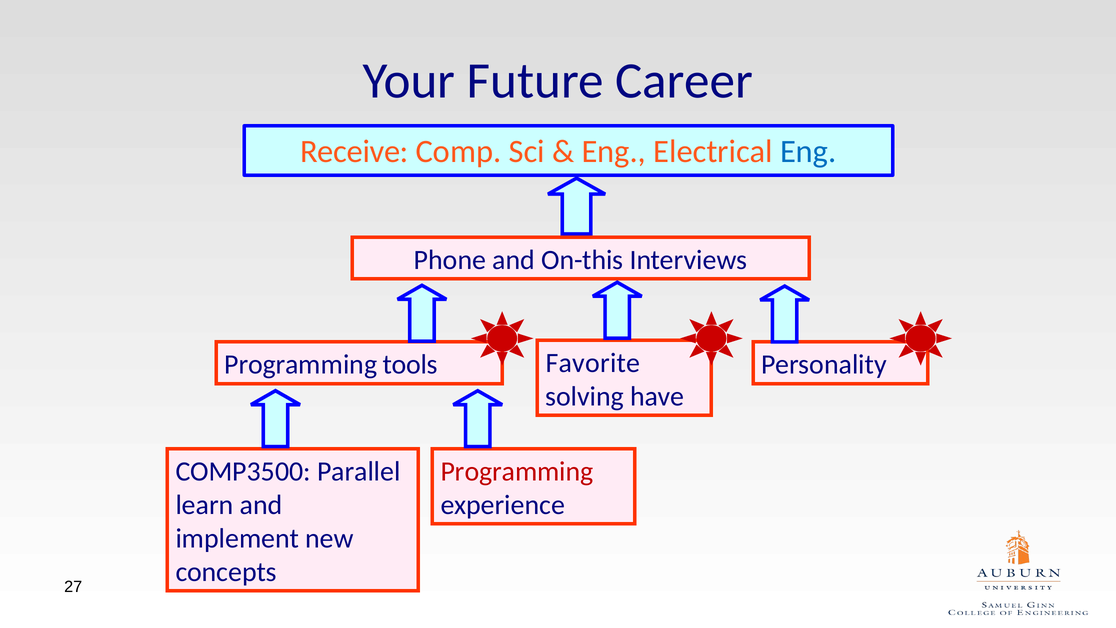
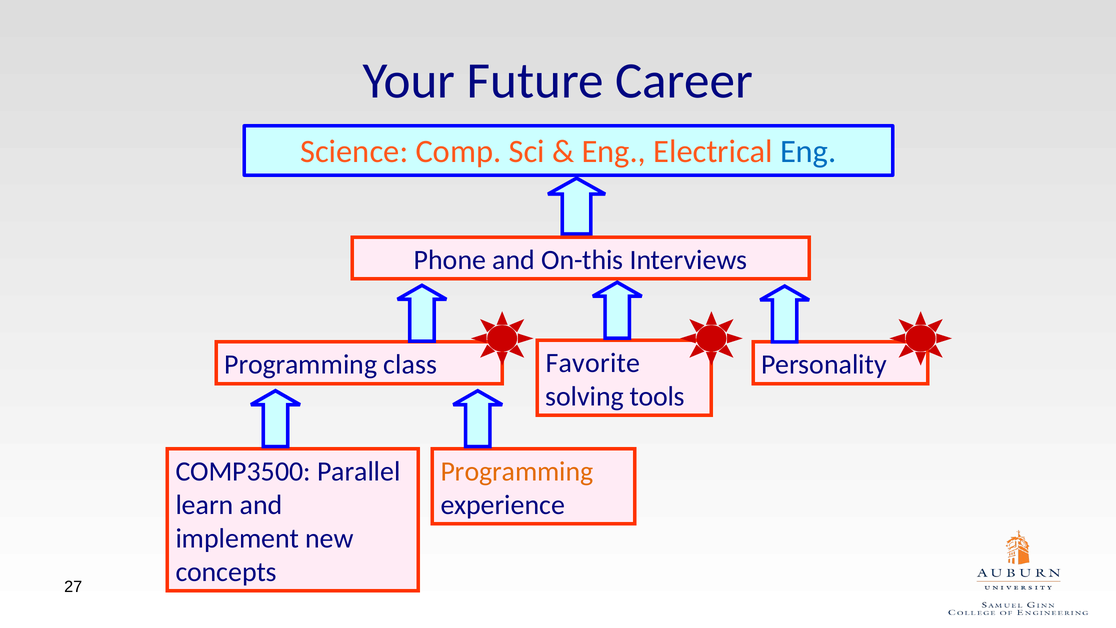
Receive: Receive -> Science (354, 151)
tools: tools -> class (410, 365)
have: have -> tools (657, 396)
Programming colour: red -> orange (517, 471)
